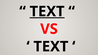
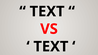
TEXT underline: present -> none (47, 12)
